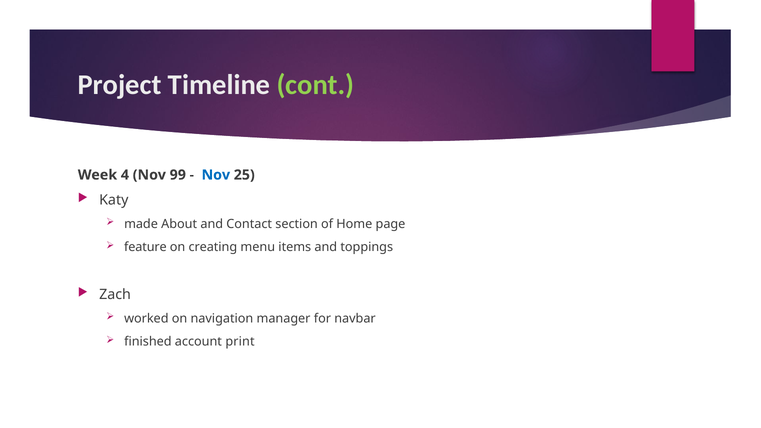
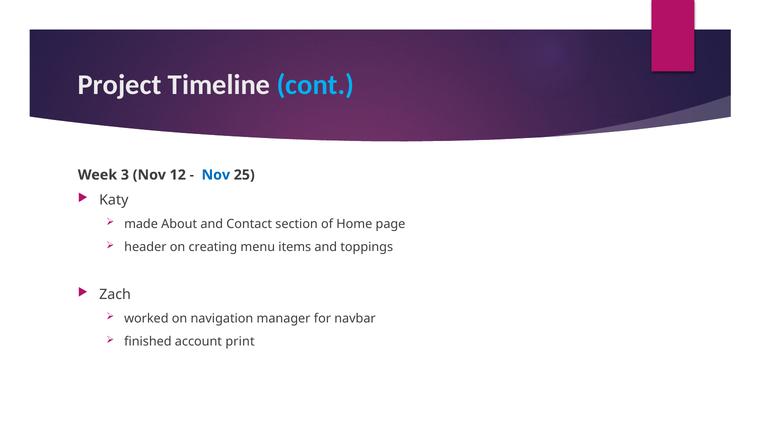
cont colour: light green -> light blue (315, 85)
4: 4 -> 3 (125, 175)
99: 99 -> 12 (178, 175)
feature: feature -> header (145, 247)
